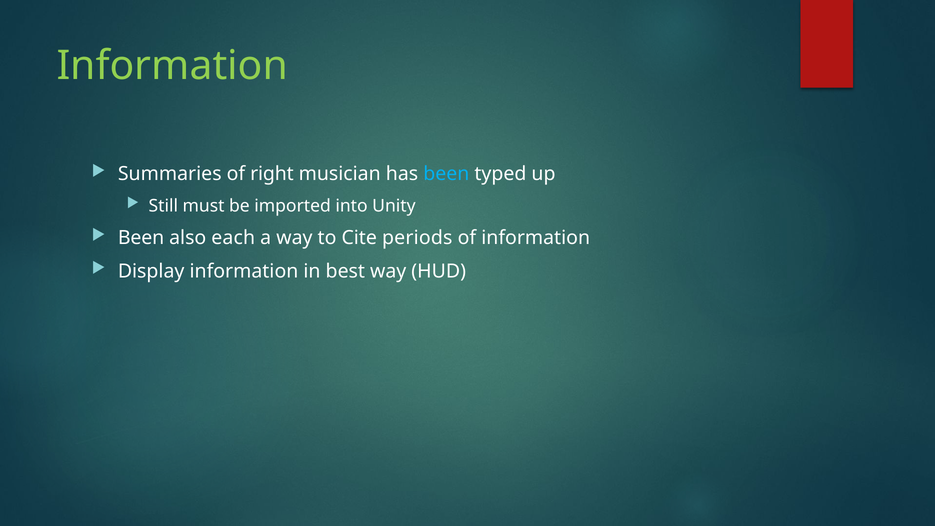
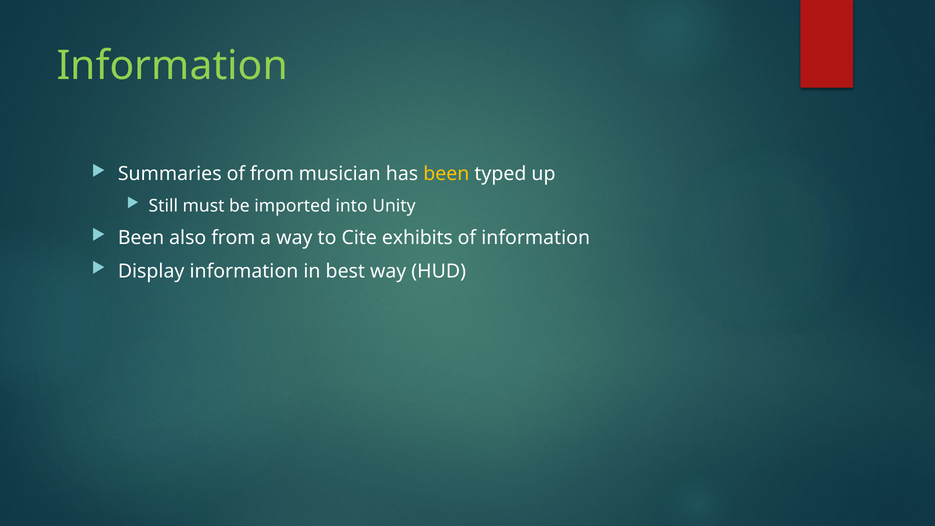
of right: right -> from (272, 174)
been colour: light blue -> yellow (446, 174)
also each: each -> from (233, 238)
periods: periods -> exhibits (417, 238)
